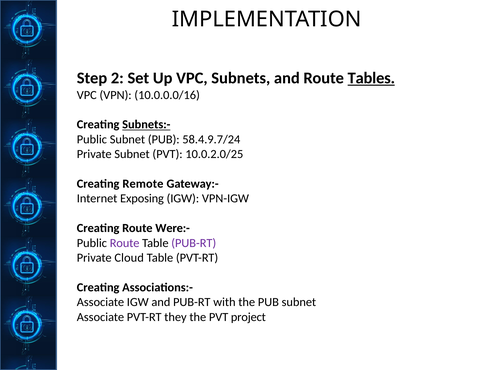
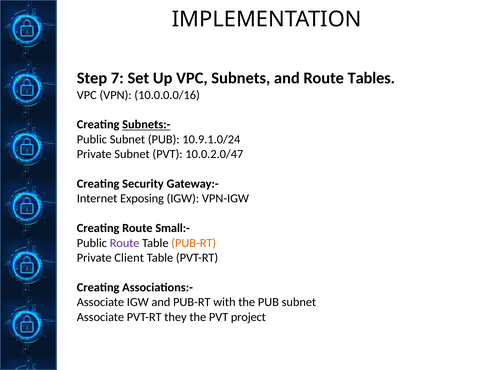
2: 2 -> 7 (117, 78)
Tables underline: present -> none (371, 78)
58.4.9.7/24: 58.4.9.7/24 -> 10.9.1.0/24 (211, 140)
10.0.2.0/25: 10.0.2.0/25 -> 10.0.2.0/47 (214, 154)
Remote: Remote -> Security (143, 184)
Were:-: Were:- -> Small:- (173, 228)
PUB-RT colour: purple -> orange (194, 243)
Cloud: Cloud -> Client (129, 258)
